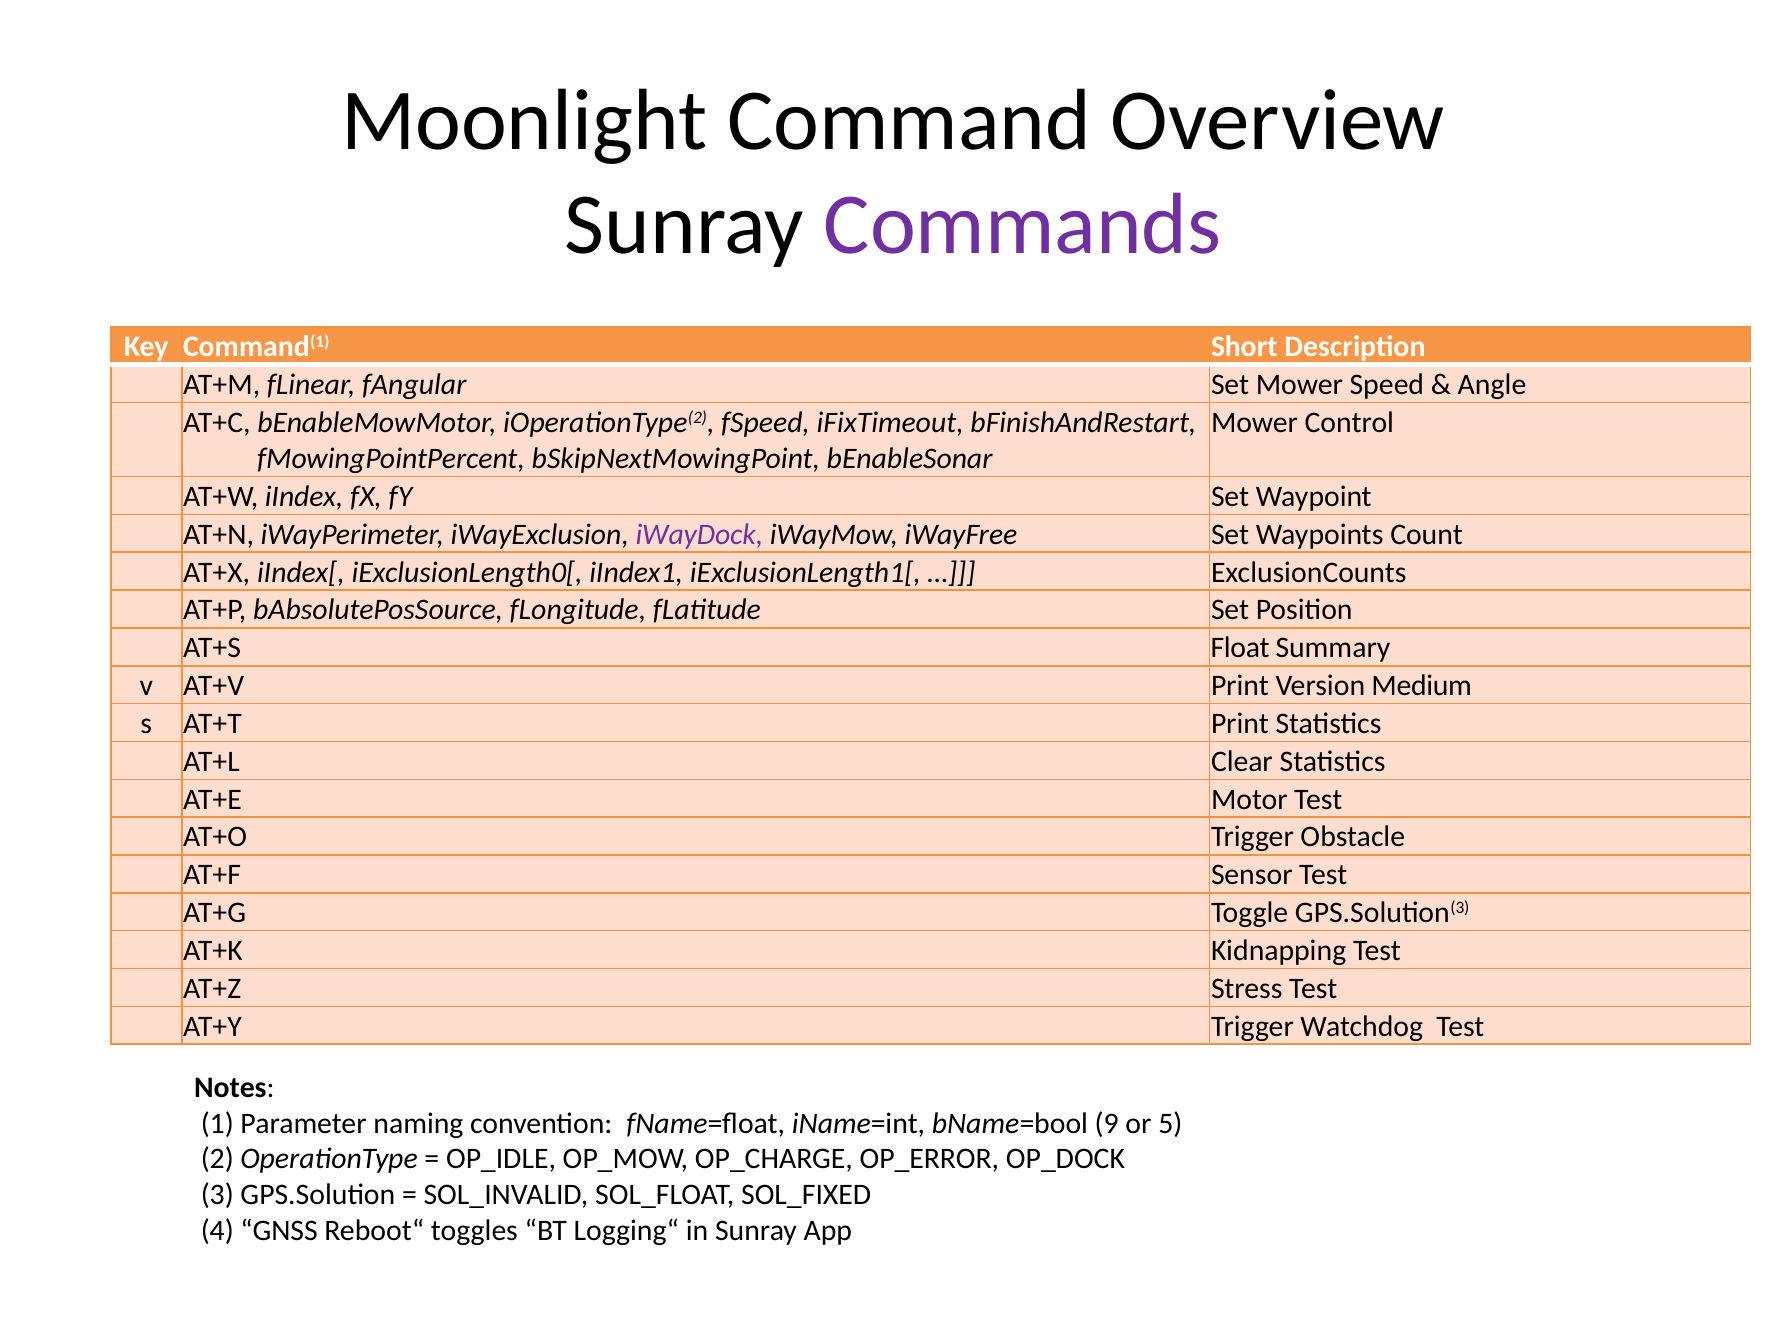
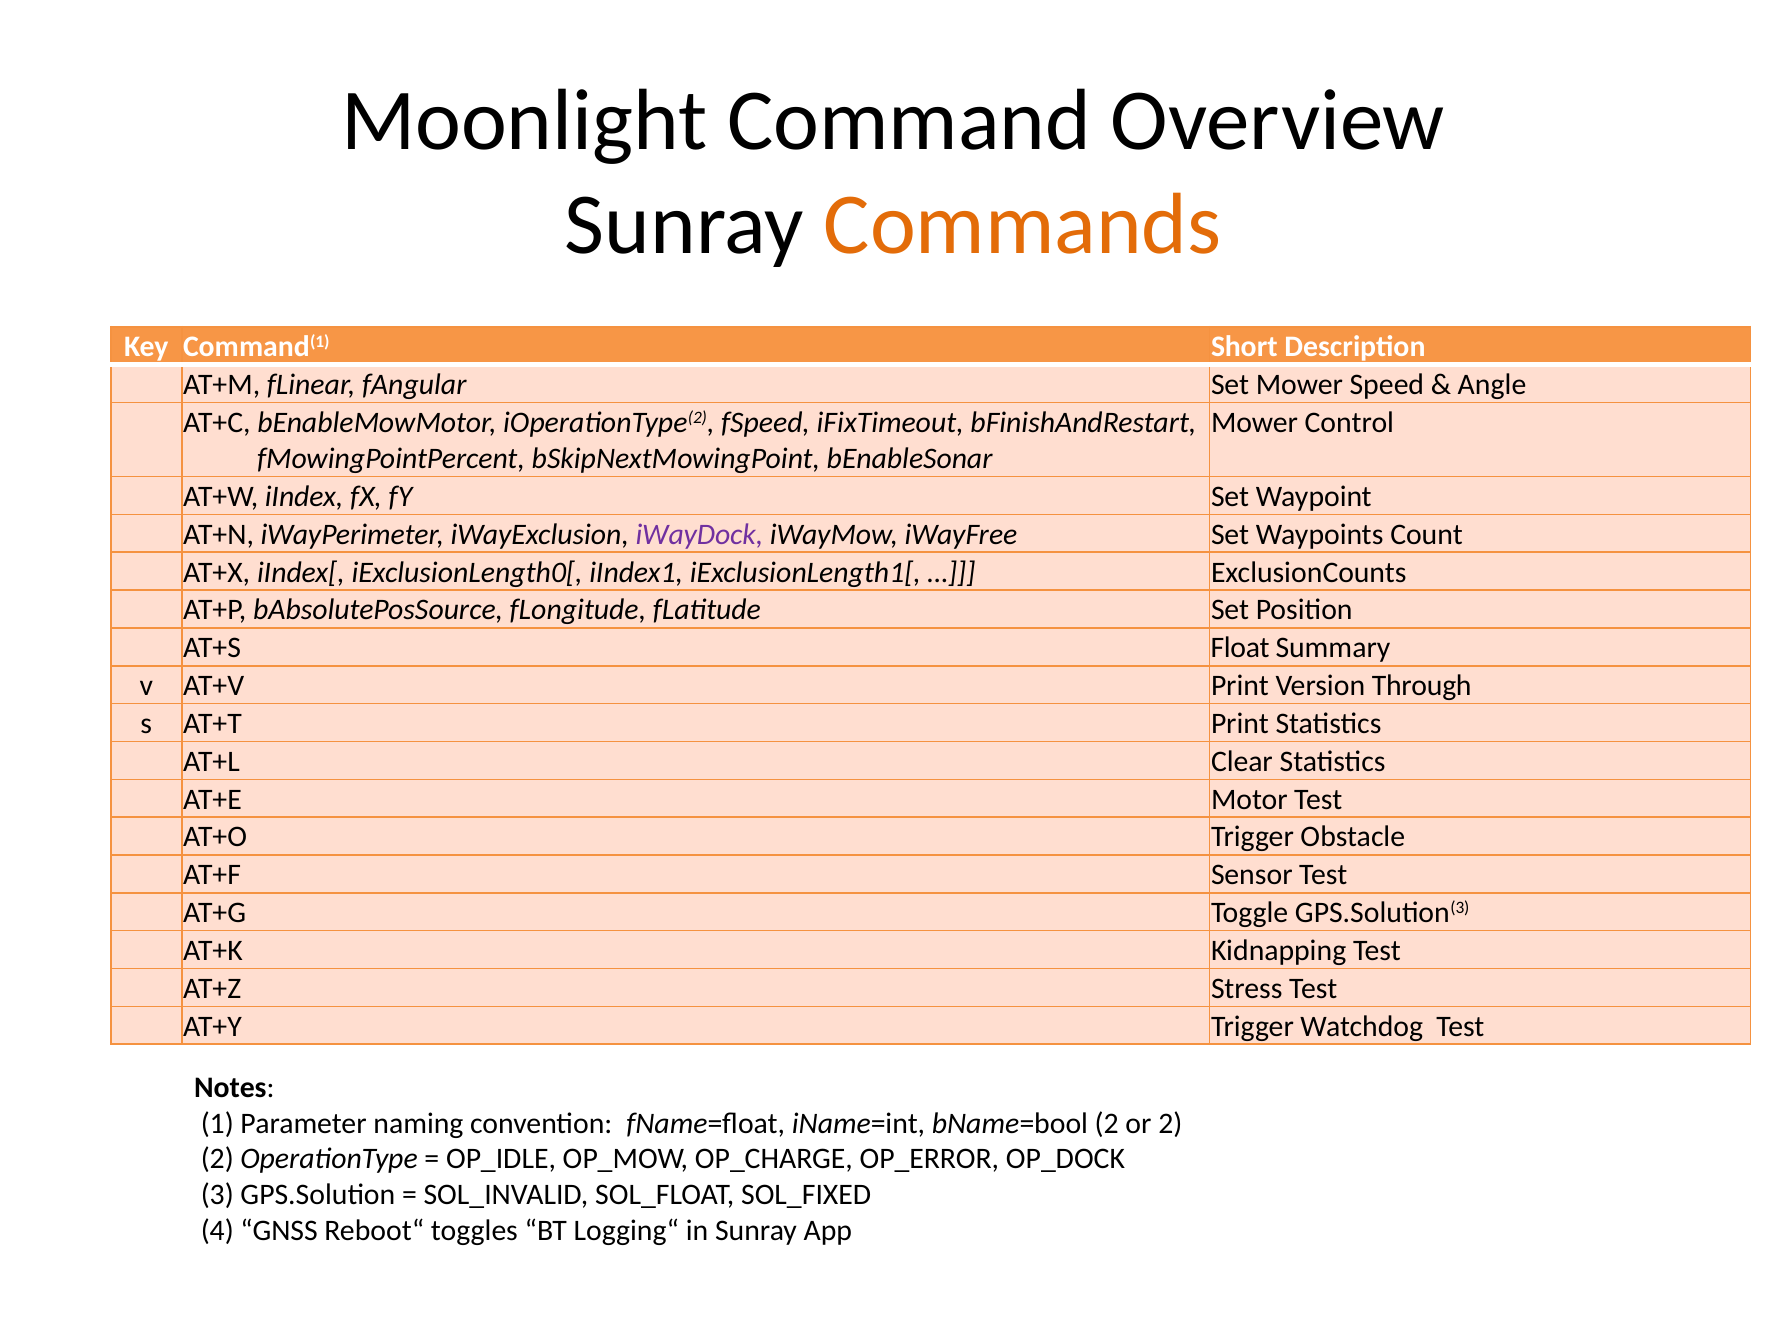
Commands colour: purple -> orange (1023, 225)
Medium: Medium -> Through (1422, 686)
bName=bool 9: 9 -> 2 (1107, 1124)
or 5: 5 -> 2 (1170, 1124)
